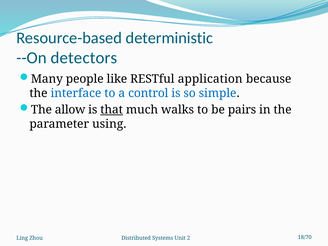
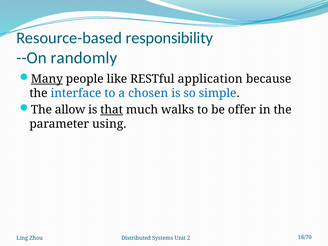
deterministic: deterministic -> responsibility (169, 38)
detectors: detectors -> randomly (84, 58)
Many underline: none -> present (47, 79)
control: control -> chosen (148, 93)
pairs: pairs -> offer (242, 110)
